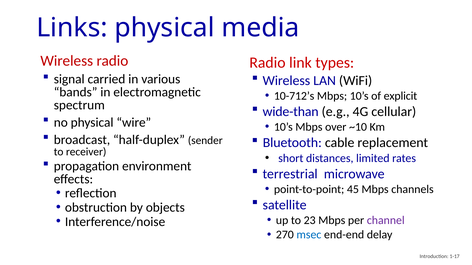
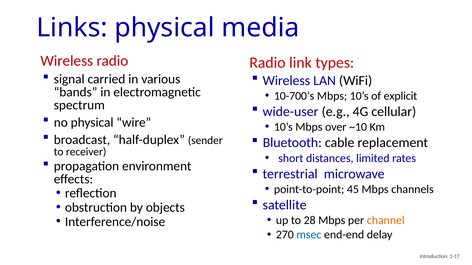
10-712’s: 10-712’s -> 10-700’s (294, 96)
wide-than: wide-than -> wide-user (291, 112)
23: 23 -> 28 (310, 221)
channel colour: purple -> orange (386, 221)
